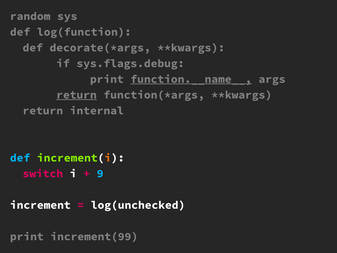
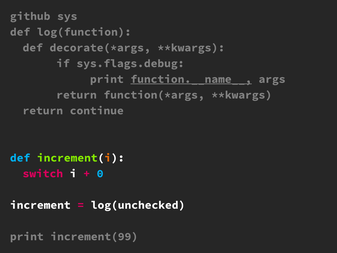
random: random -> github (30, 16)
return underline: present -> none (77, 95)
internal: internal -> continue (97, 110)
9: 9 -> 0 (100, 173)
